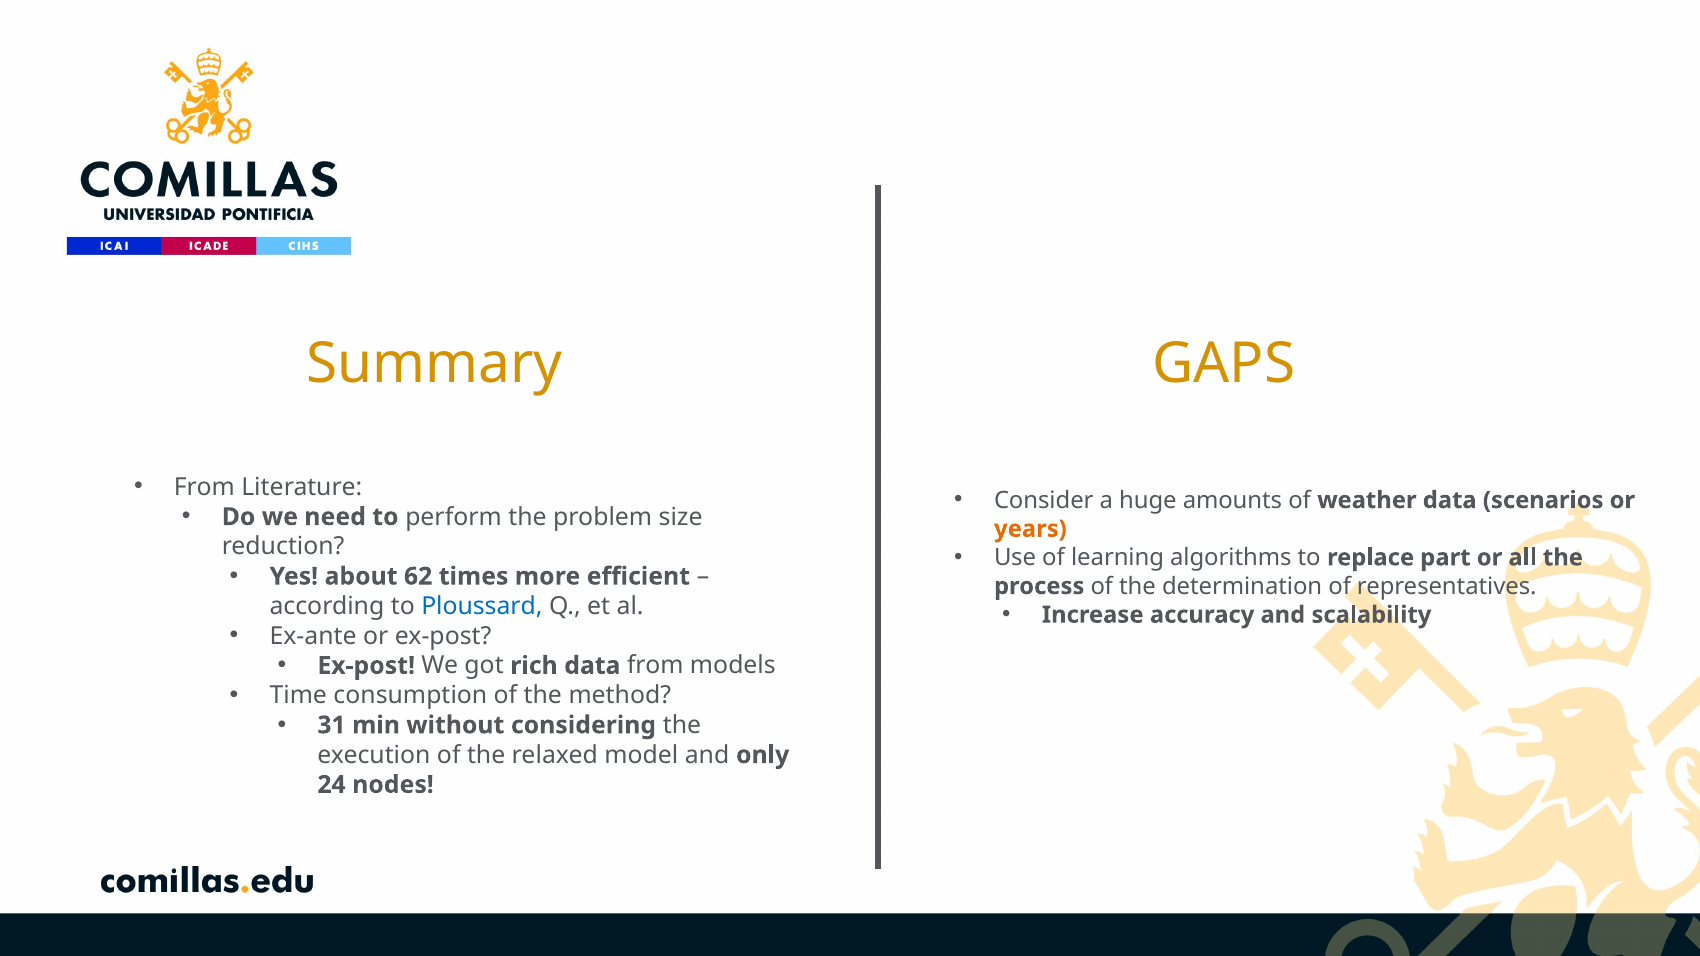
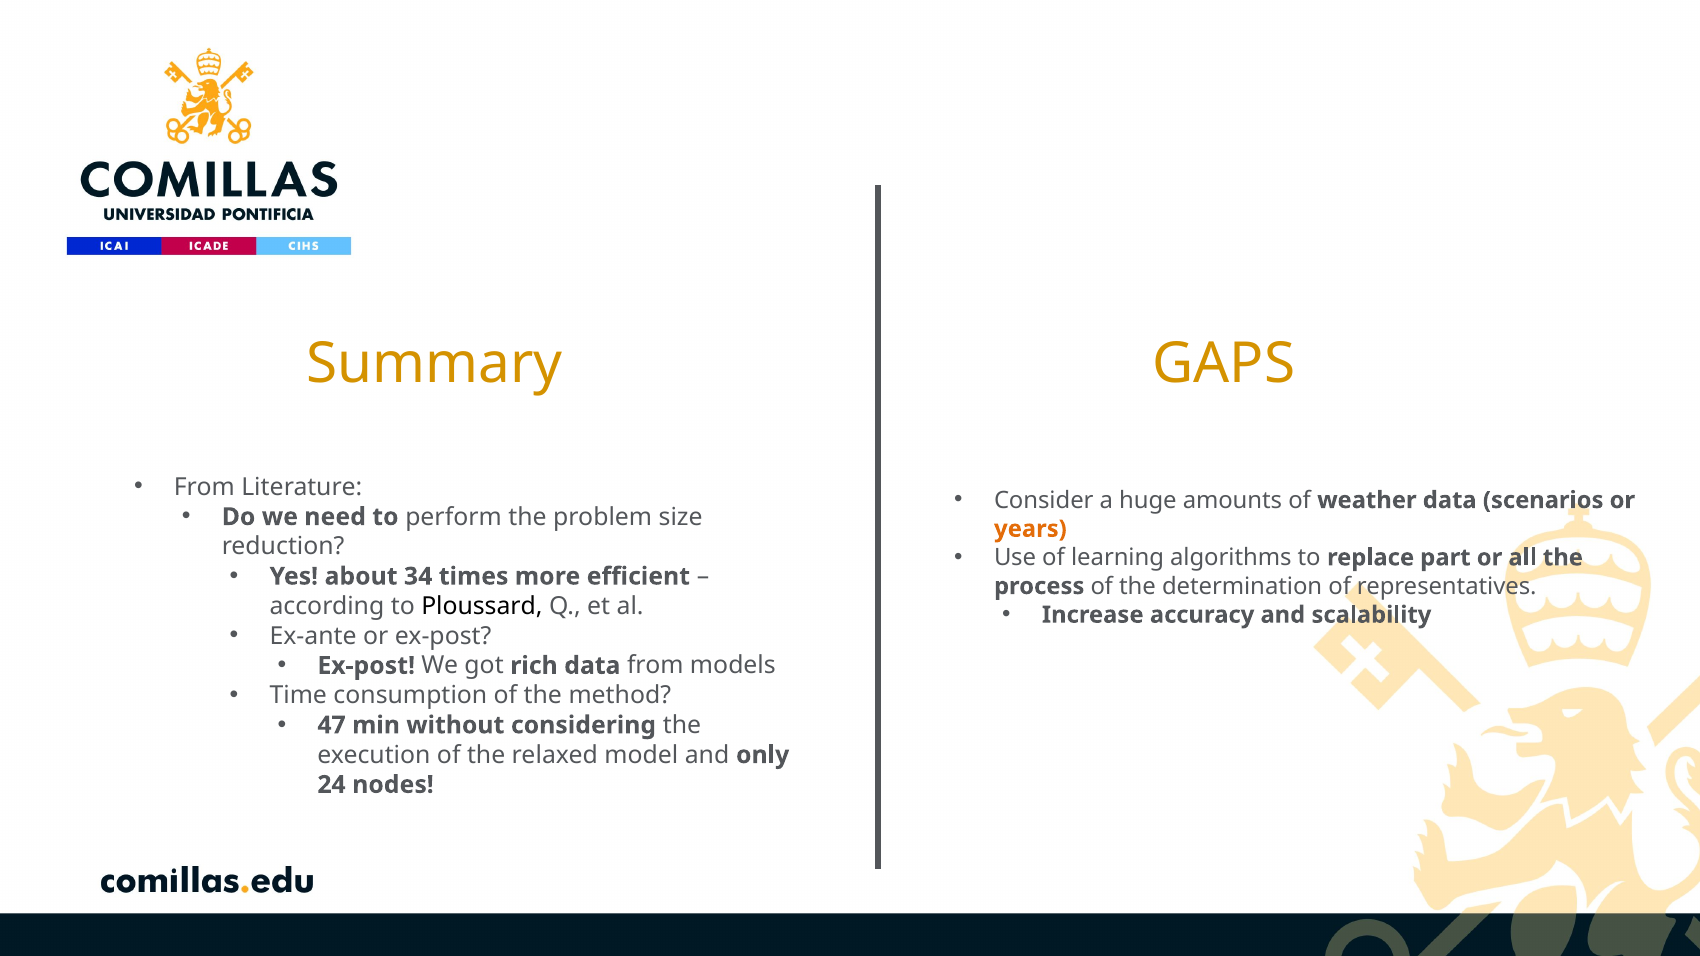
62: 62 -> 34 (418, 577)
Ploussard colour: blue -> black (482, 606)
31: 31 -> 47 (332, 725)
